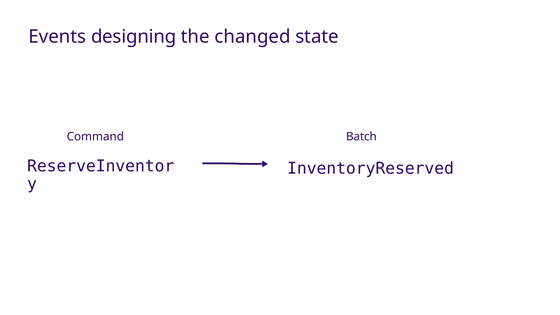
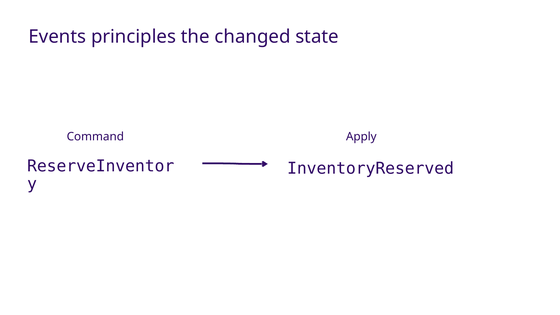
designing: designing -> principles (134, 37)
Batch: Batch -> Apply (361, 137)
